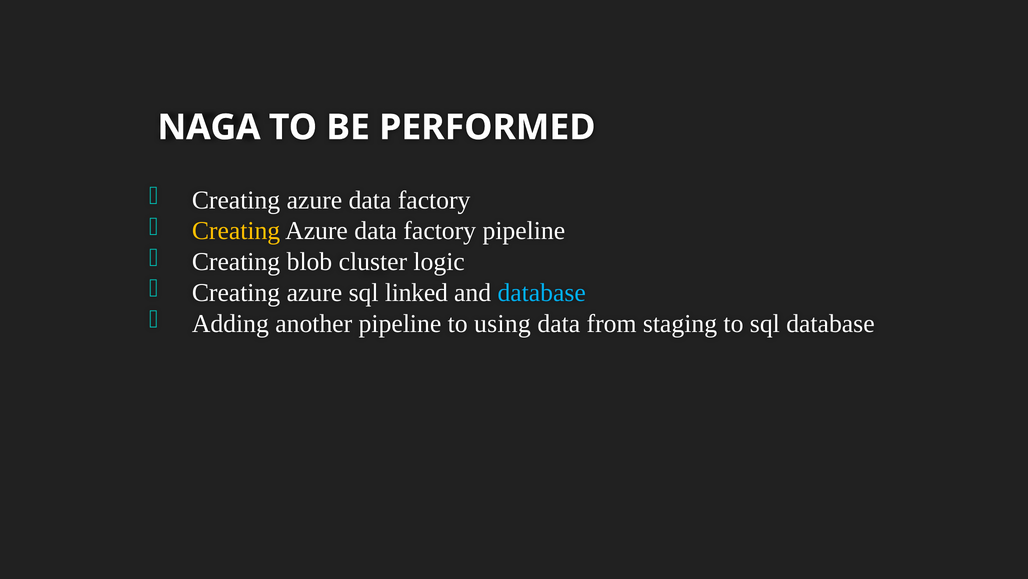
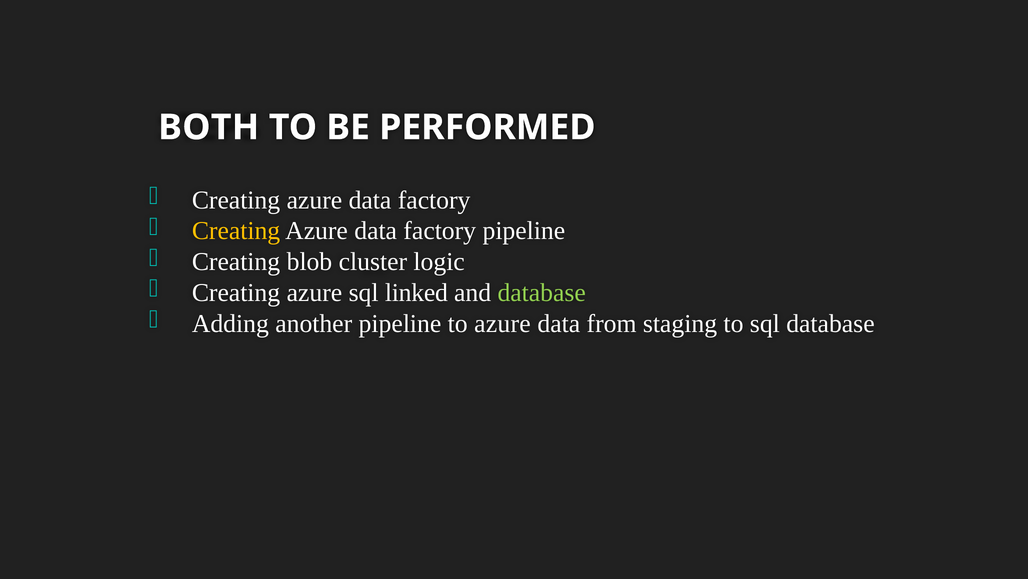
NAGA: NAGA -> BOTH (209, 127)
database colour: light blue -> light green (542, 292)
to using: using -> azure (502, 323)
